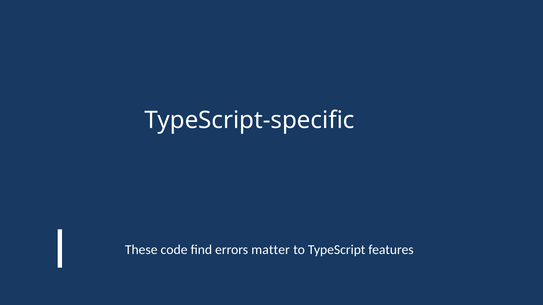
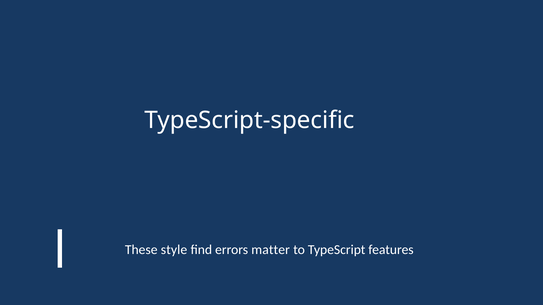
code: code -> style (174, 250)
